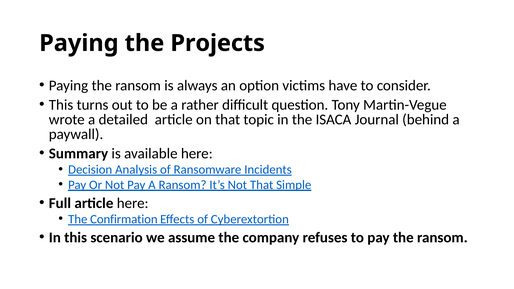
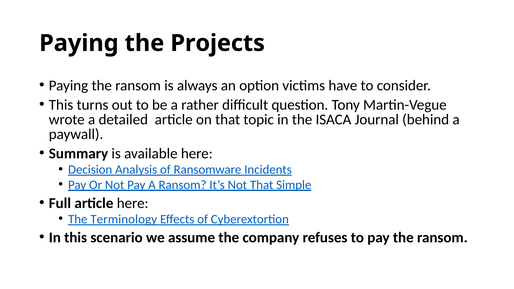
Confirmation: Confirmation -> Terminology (124, 219)
